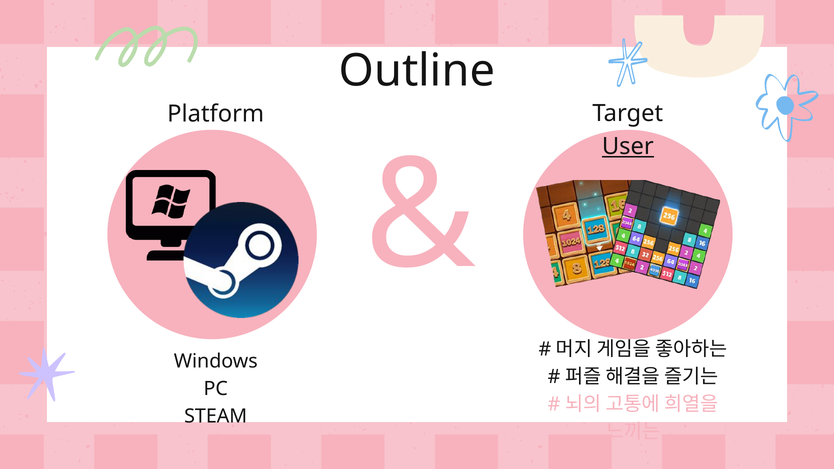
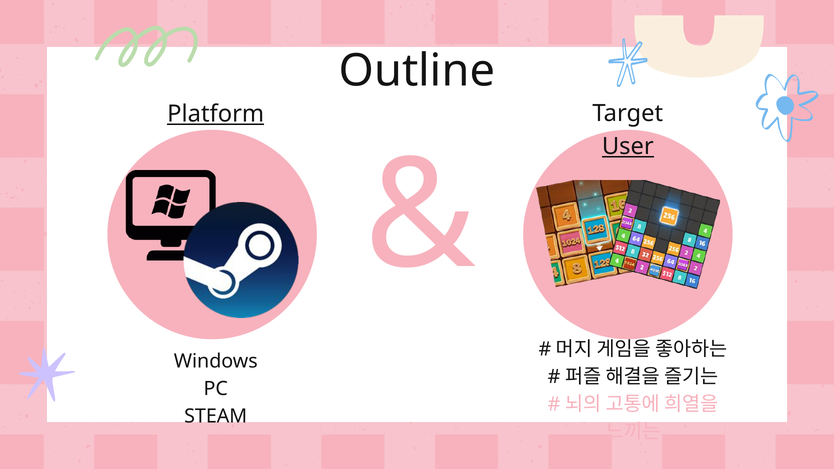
Platform underline: none -> present (216, 114)
